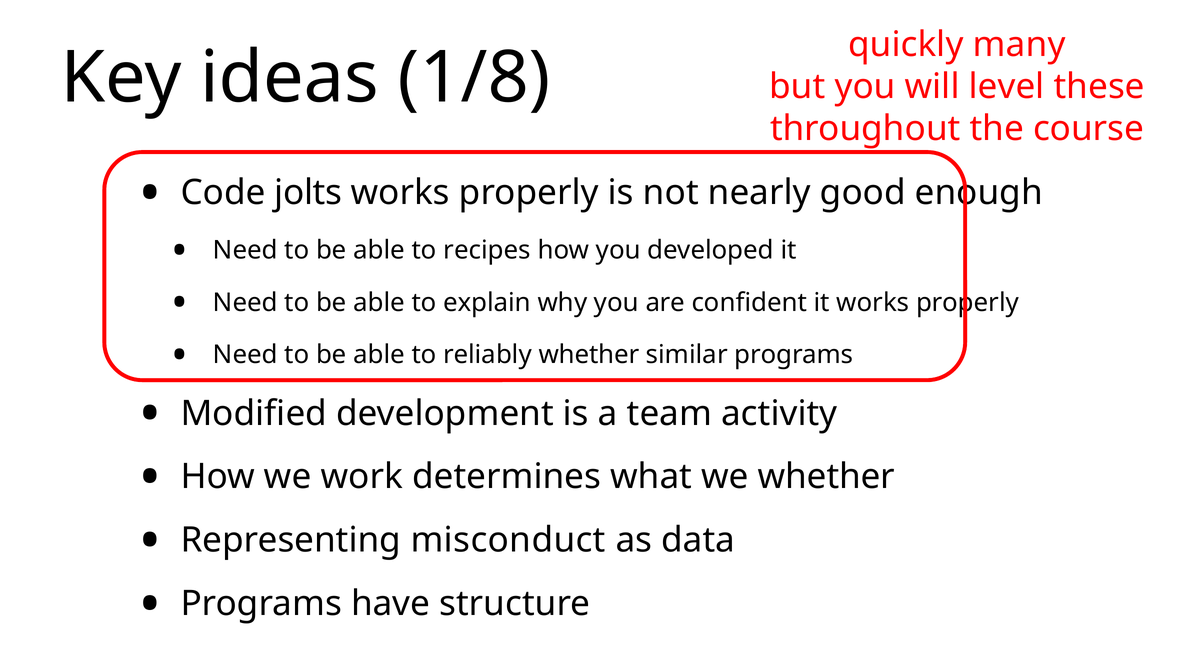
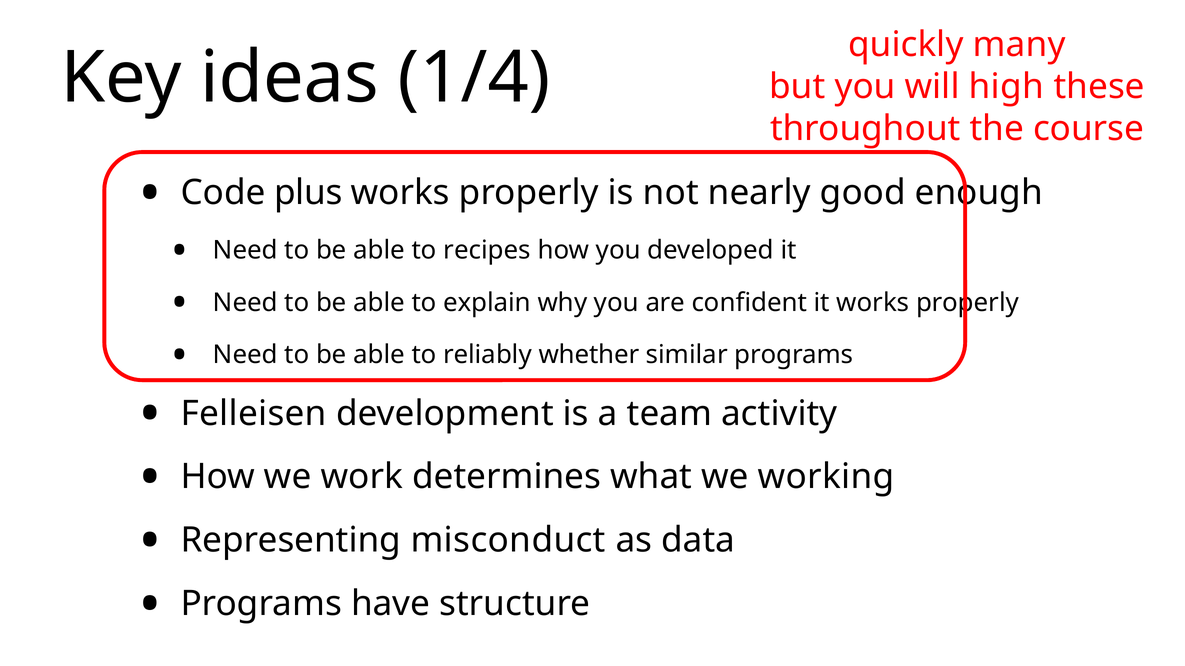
1/8: 1/8 -> 1/4 (474, 78)
level: level -> high (1006, 87)
jolts: jolts -> plus (308, 193)
Modified: Modified -> Felleisen (254, 414)
we whether: whether -> working (826, 477)
